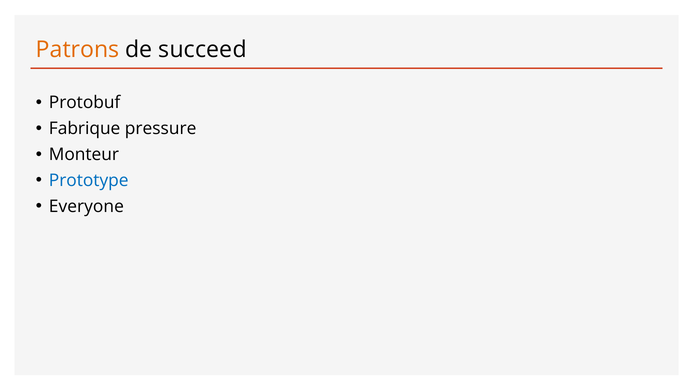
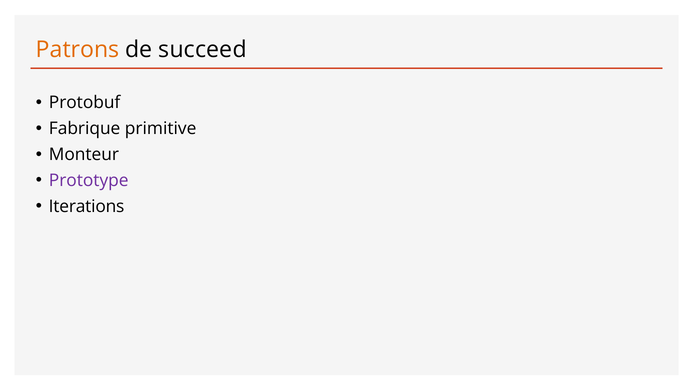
pressure: pressure -> primitive (161, 128)
Prototype colour: blue -> purple (89, 180)
Everyone: Everyone -> Iterations (87, 206)
